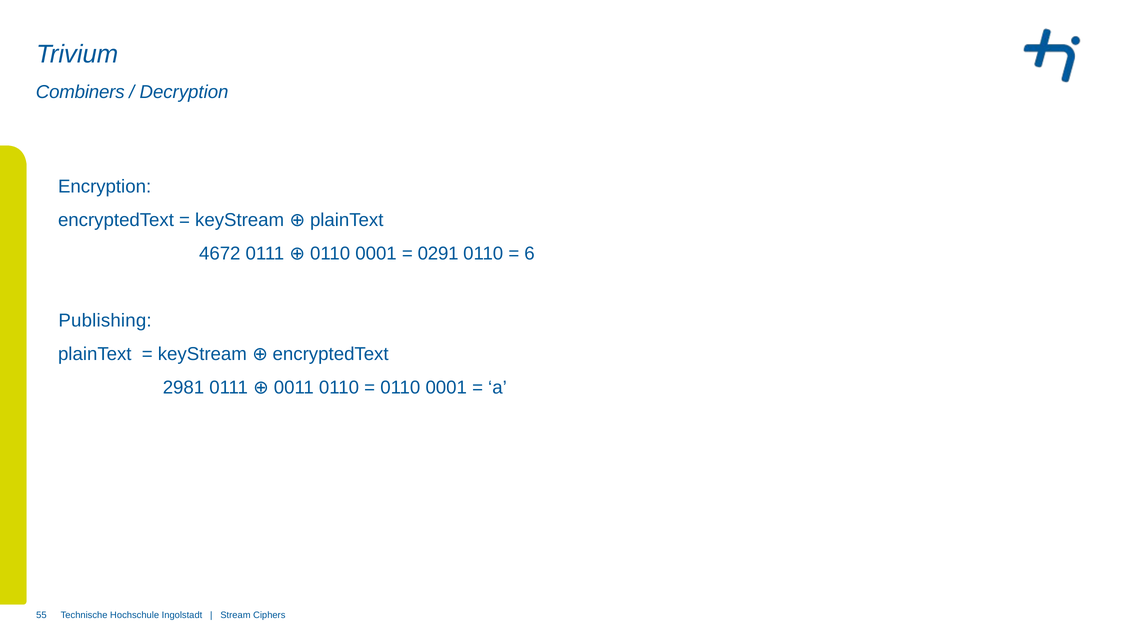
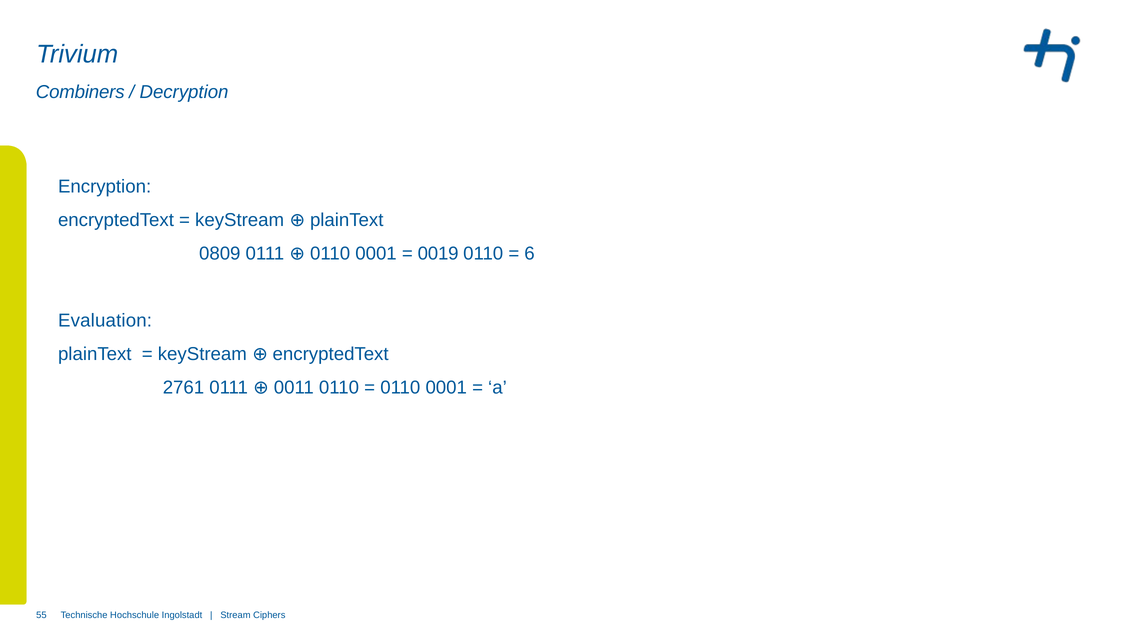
4672: 4672 -> 0809 (220, 254)
0291: 0291 -> 0019 (438, 254)
Publishing: Publishing -> Evaluation (105, 321)
2981: 2981 -> 2761 (183, 388)
